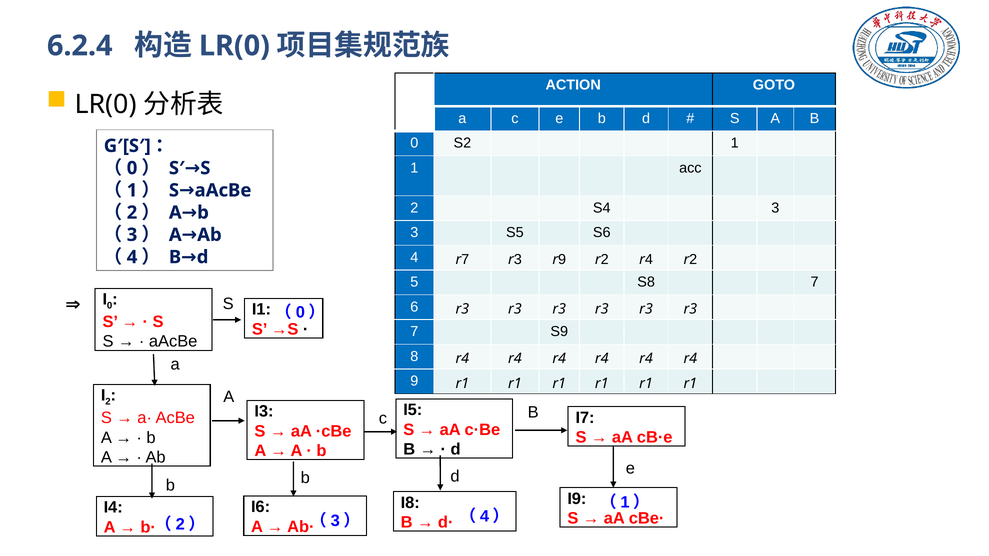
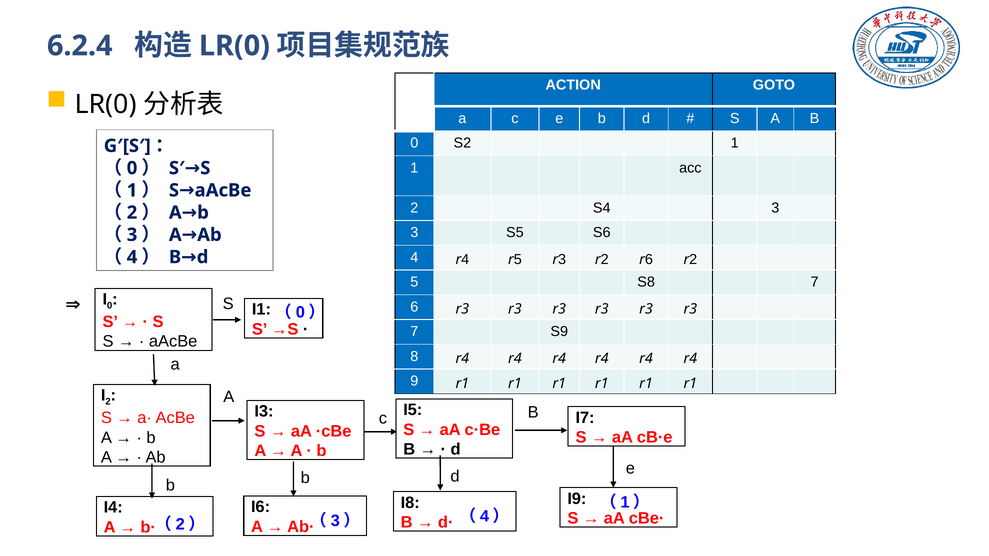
7: 7 -> 4 (465, 260)
3: 3 -> 5 (518, 260)
9: 9 -> 3 (562, 260)
4: 4 -> 6 (649, 260)
